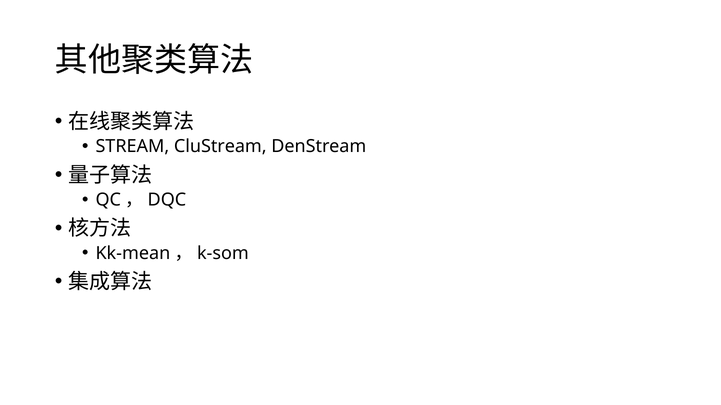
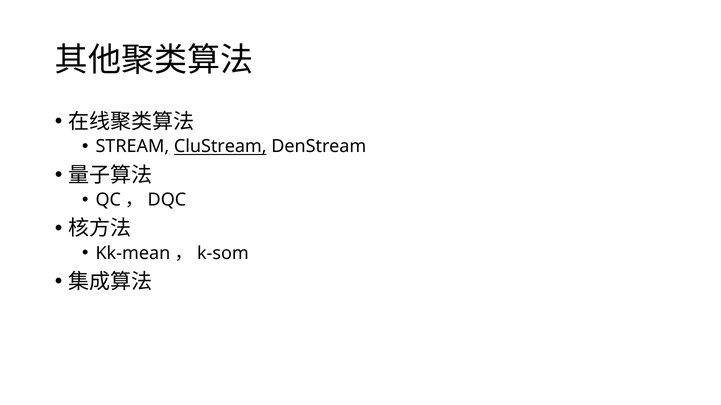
CluStream underline: none -> present (220, 147)
